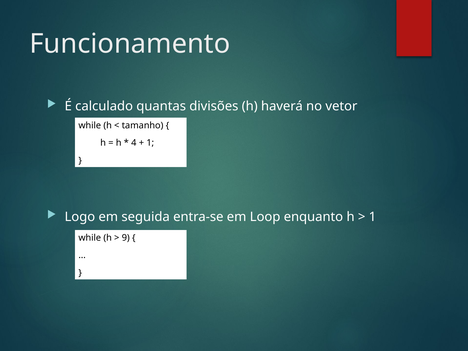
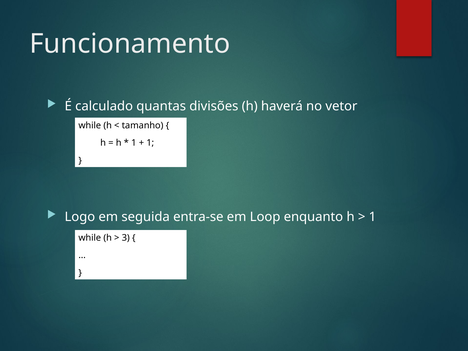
4: 4 -> 1 (134, 143)
9: 9 -> 3 (126, 238)
